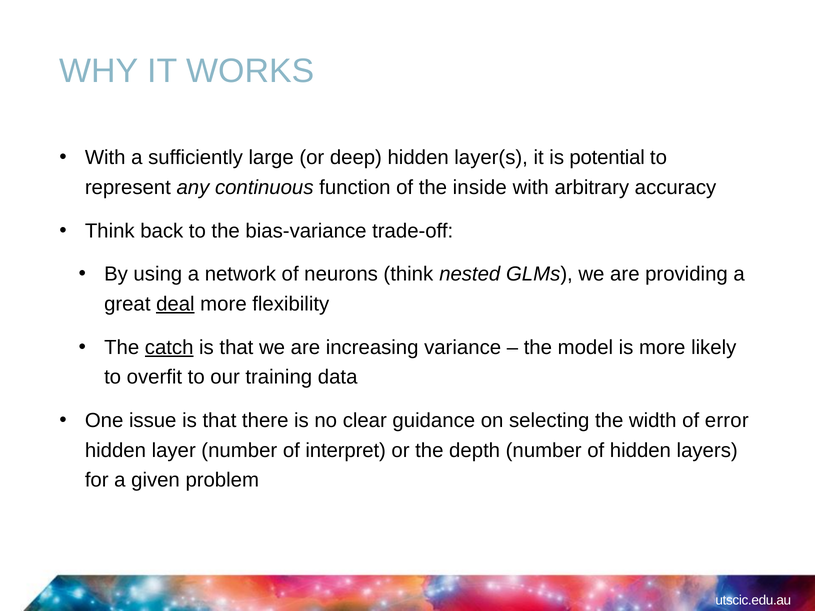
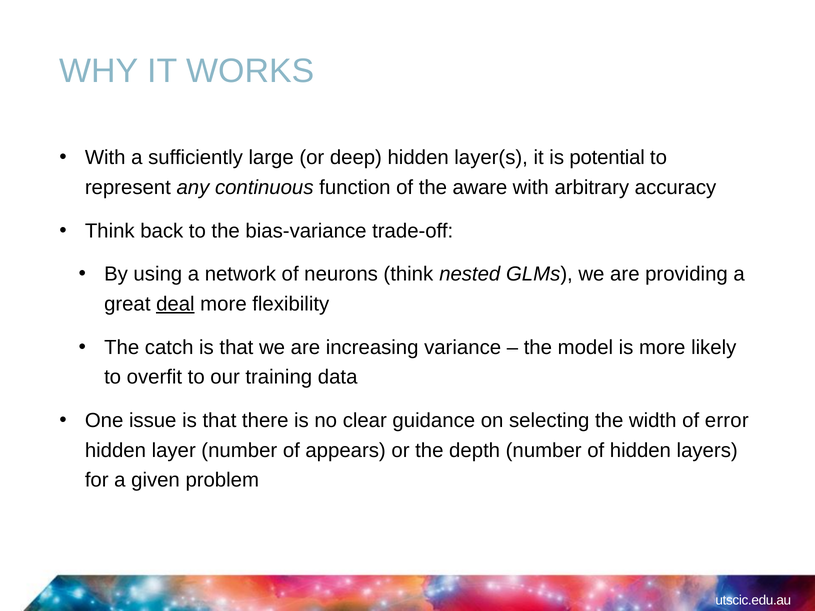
inside: inside -> aware (480, 188)
catch underline: present -> none (169, 348)
interpret: interpret -> appears (346, 451)
